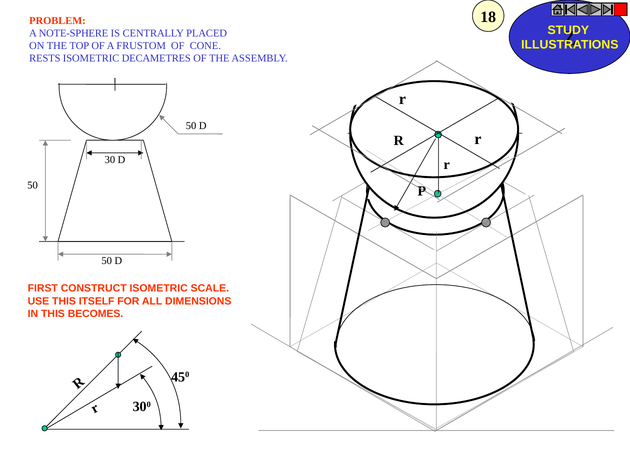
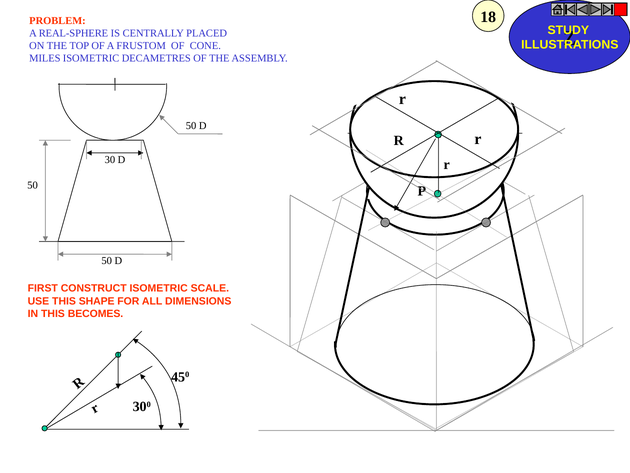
NOTE-SPHERE: NOTE-SPHERE -> REAL-SPHERE (73, 33)
RESTS: RESTS -> MILES (45, 58)
ITSELF: ITSELF -> SHAPE (97, 301)
